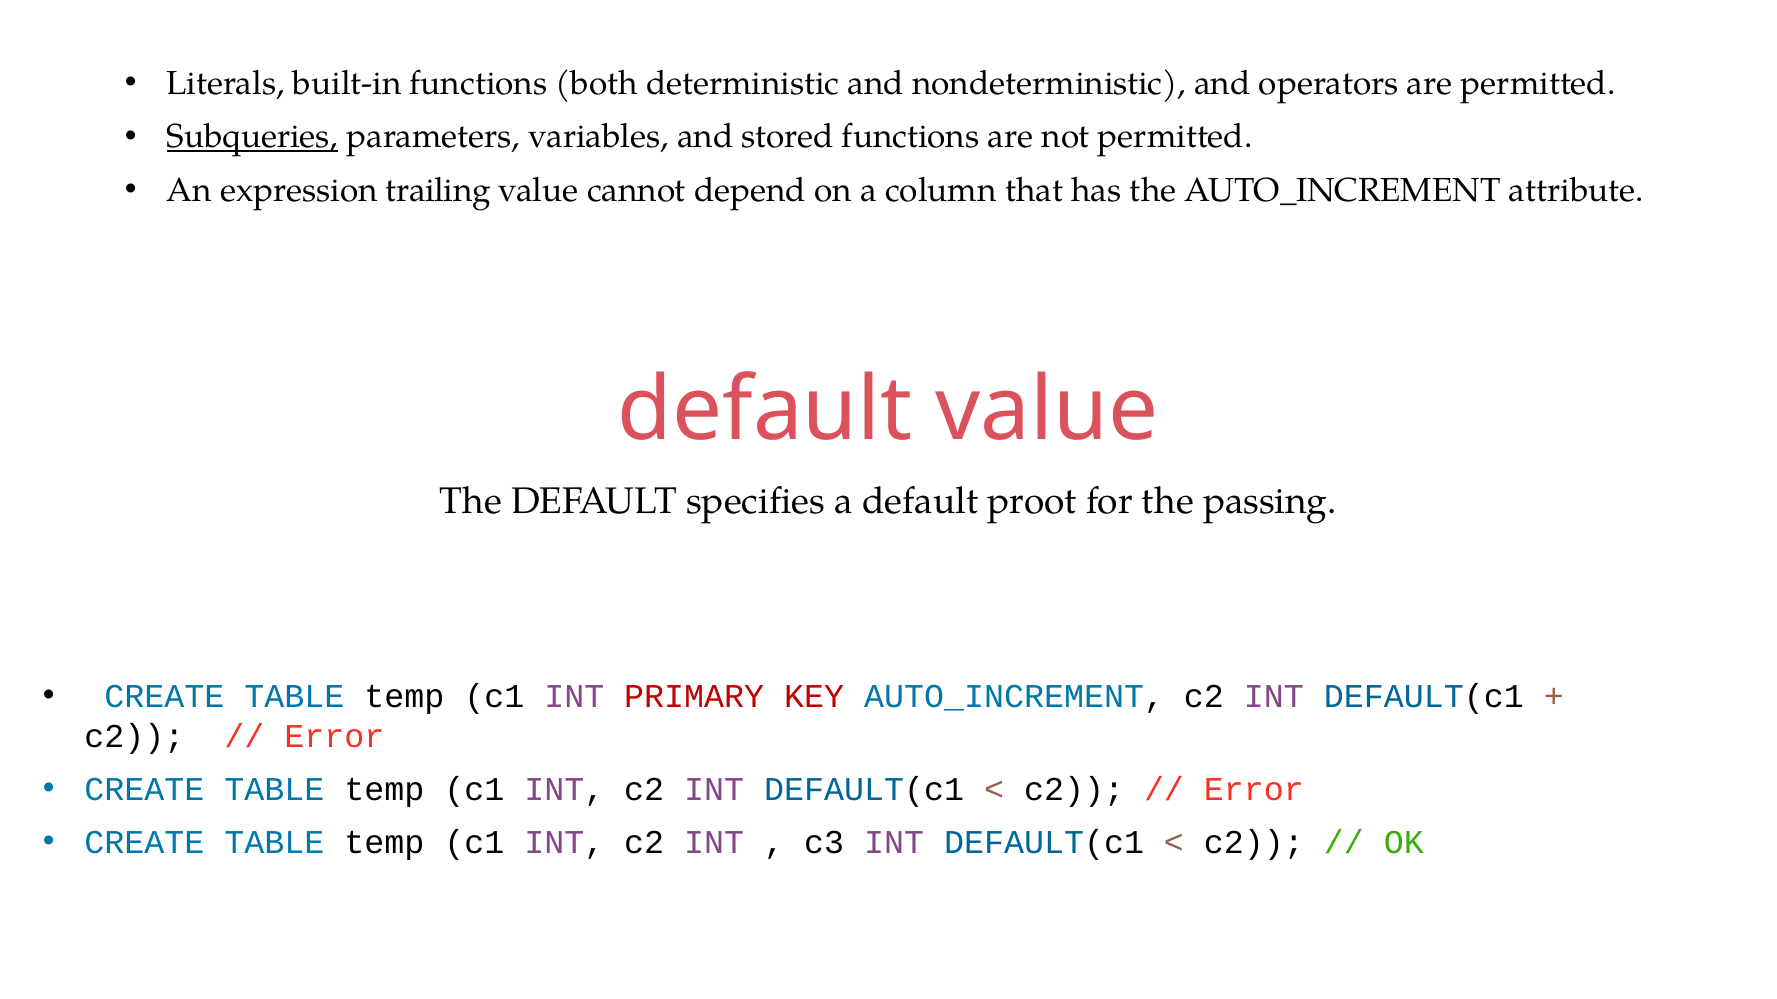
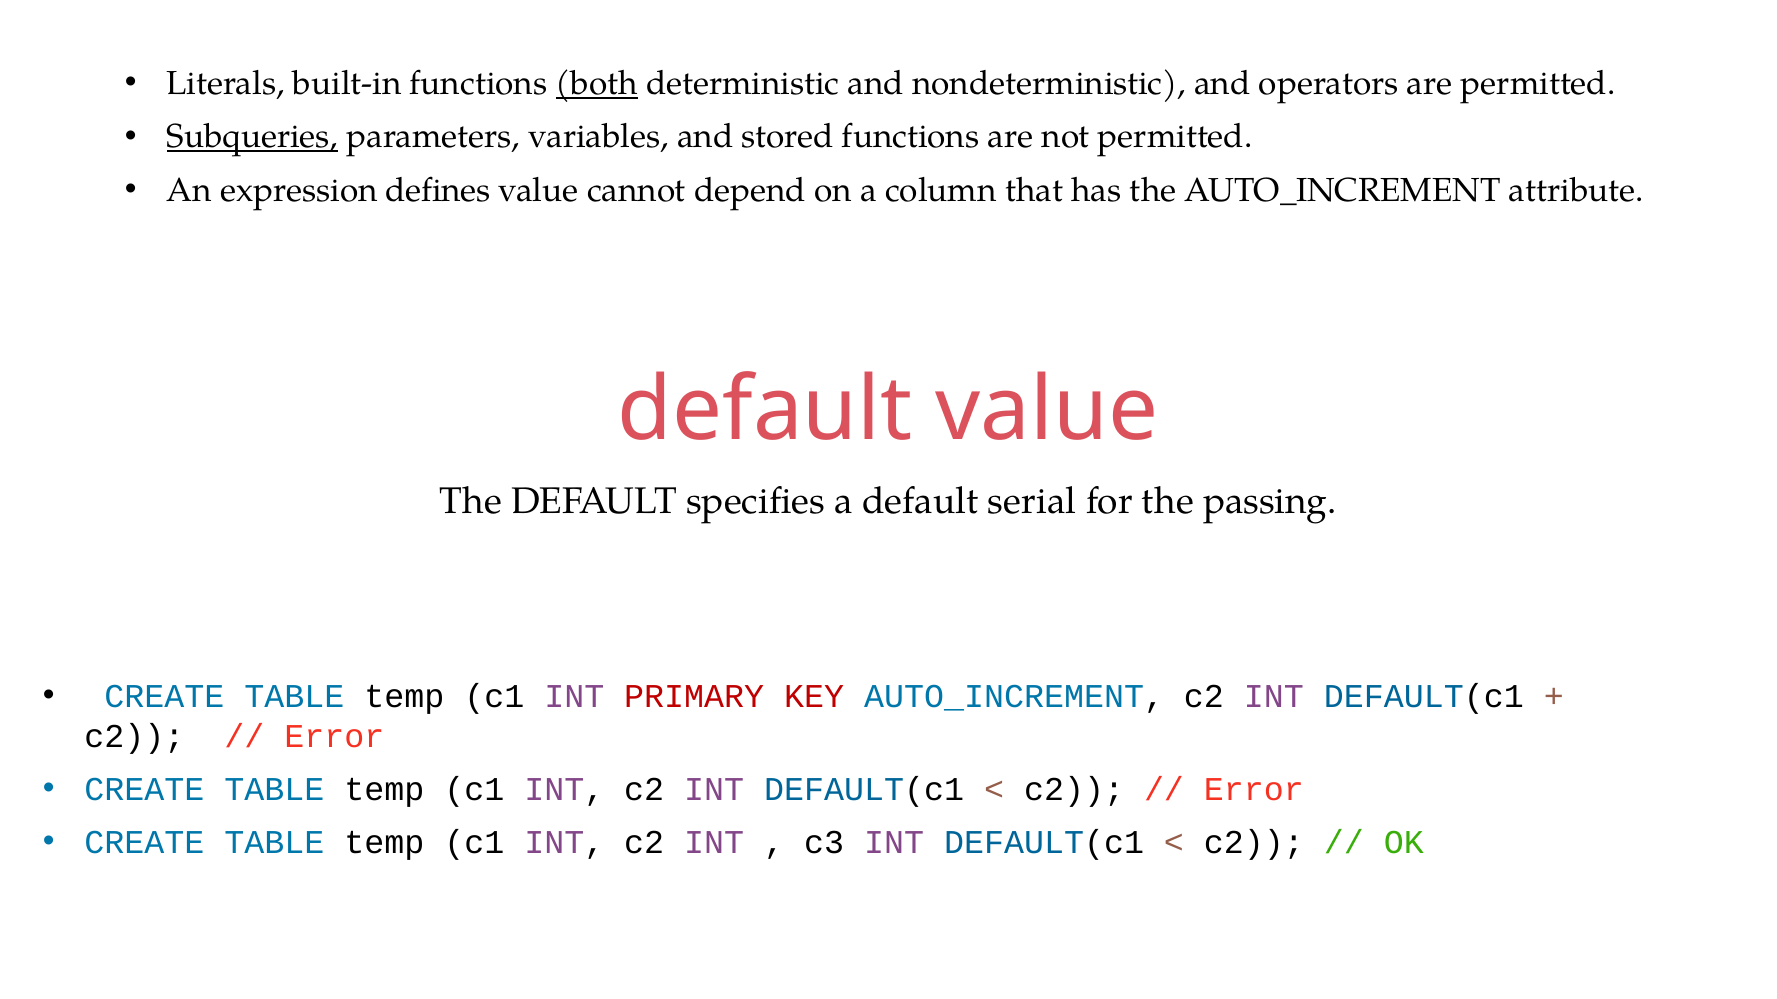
both underline: none -> present (597, 84)
trailing: trailing -> defines (438, 190)
proot: proot -> serial (1032, 502)
